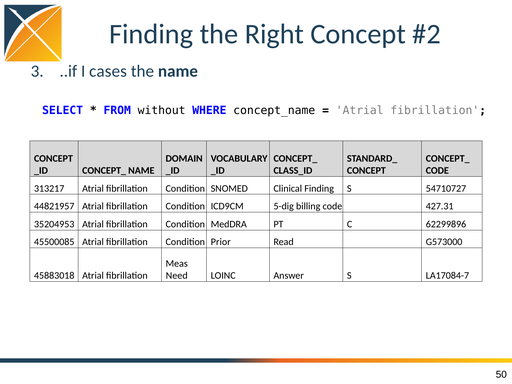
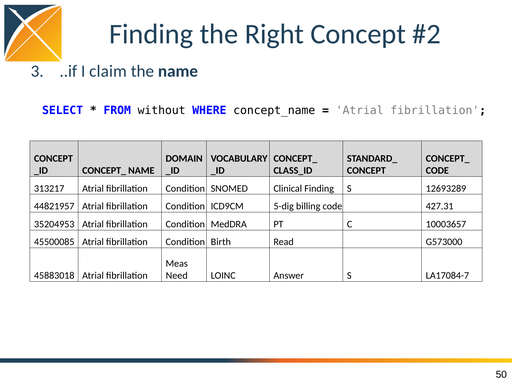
cases: cases -> claim (108, 71)
54710727: 54710727 -> 12693289 (446, 188)
62299896: 62299896 -> 10003657 (446, 224)
Prior: Prior -> Birth (221, 242)
